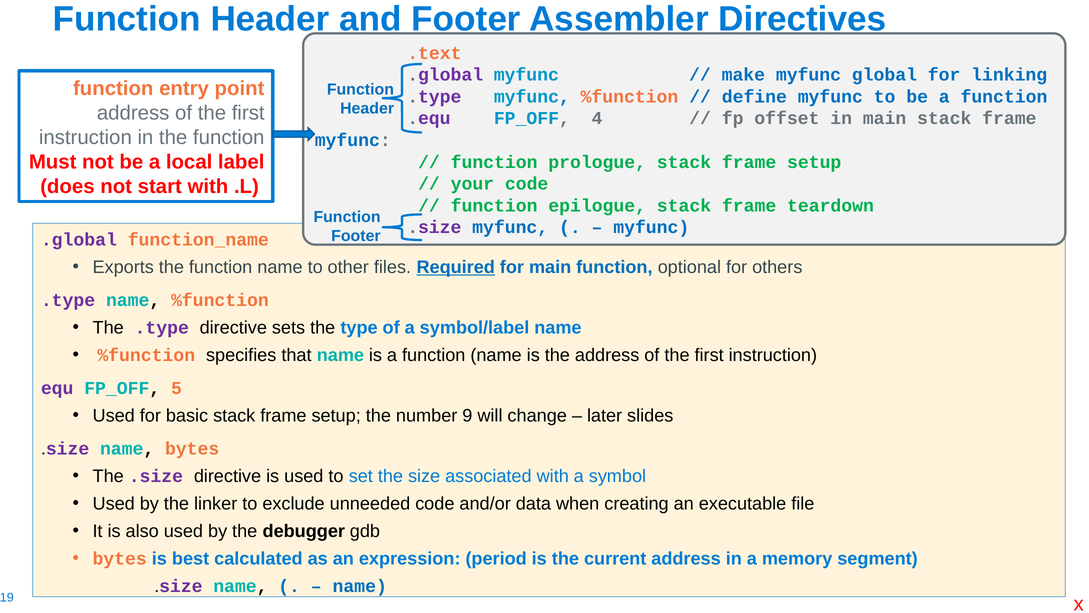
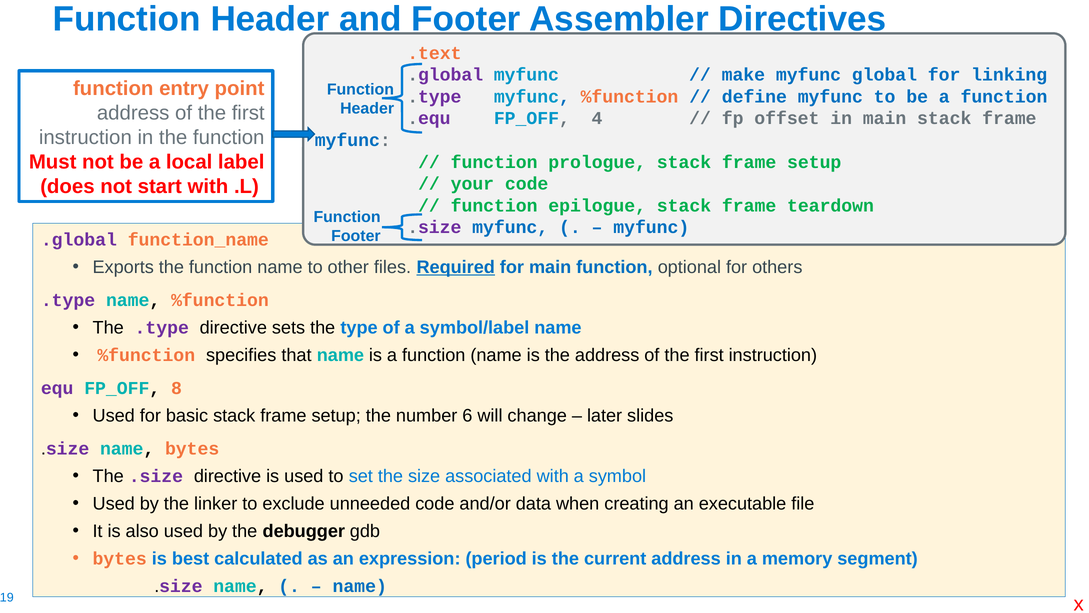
5: 5 -> 8 (176, 388)
9: 9 -> 6 (467, 415)
